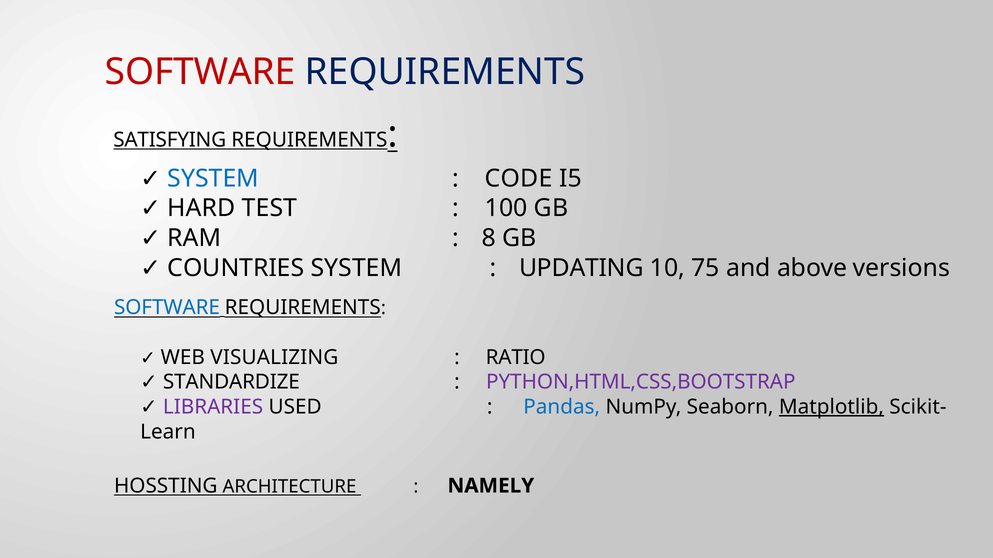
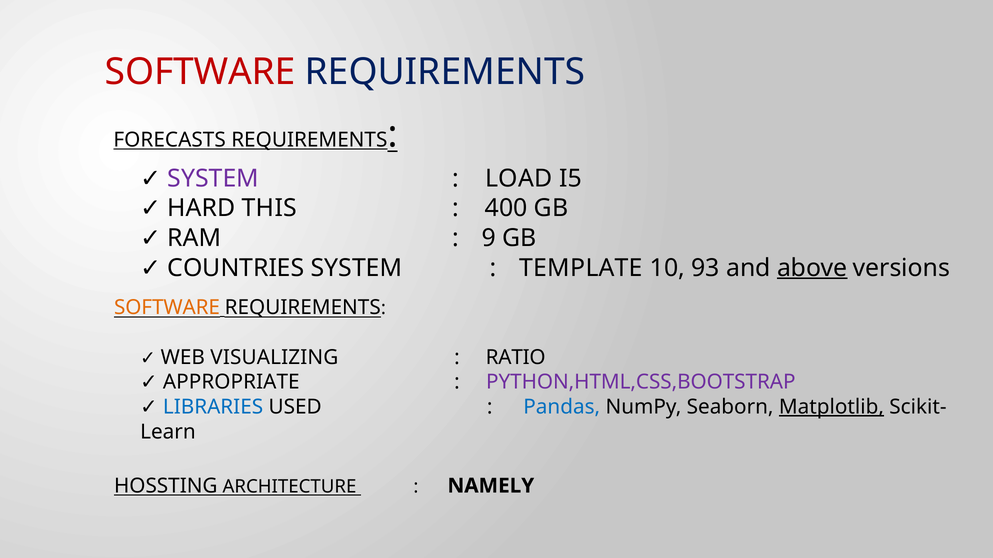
SATISFYING: SATISFYING -> FORECASTS (170, 140)
SYSTEM colour: blue -> purple (213, 179)
CODE: CODE -> LOAD (519, 179)
TEST: TEST -> THIS (269, 209)
100: 100 -> 400 (506, 209)
8: 8 -> 9 (489, 238)
UPDATING: UPDATING -> TEMPLATE (581, 268)
75: 75 -> 93 (705, 268)
above underline: none -> present (812, 268)
SOFTWARE colour: blue -> orange (167, 308)
STANDARDIZE: STANDARDIZE -> APPROPRIATE (231, 383)
LIBRARIES colour: purple -> blue (213, 407)
